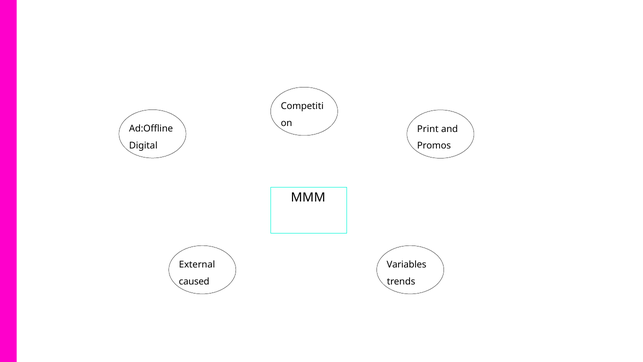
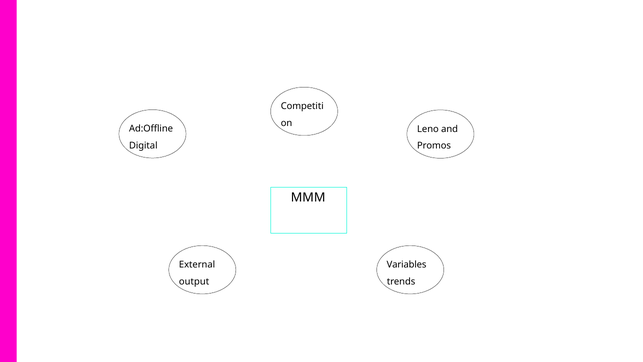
Print: Print -> Leno (428, 129)
caused: caused -> output (194, 281)
